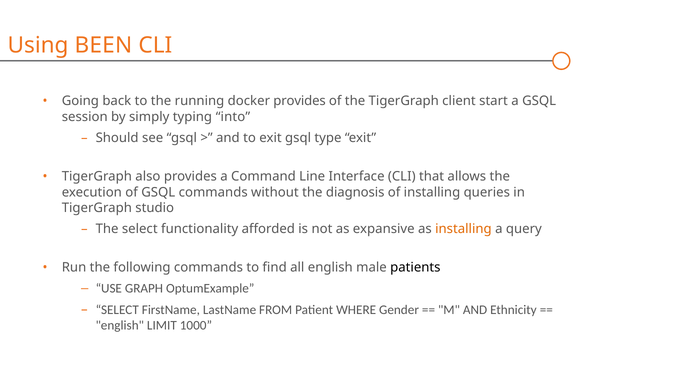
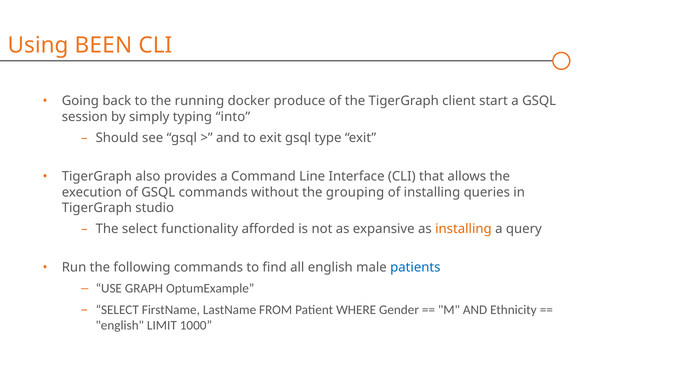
docker provides: provides -> produce (299, 101)
diagnosis: diagnosis -> grouping (355, 192)
patients colour: black -> blue (415, 267)
